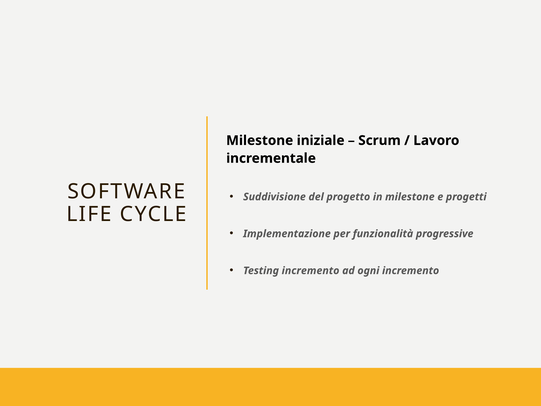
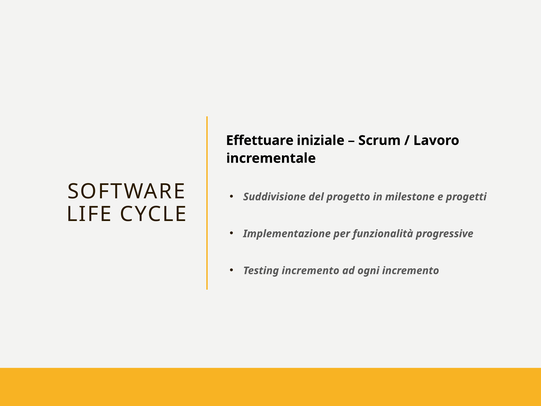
Milestone: Milestone -> Effettuare (260, 140)
